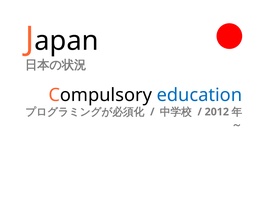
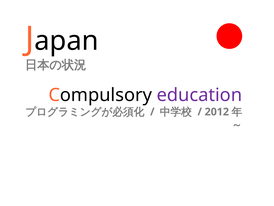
education colour: blue -> purple (199, 95)
